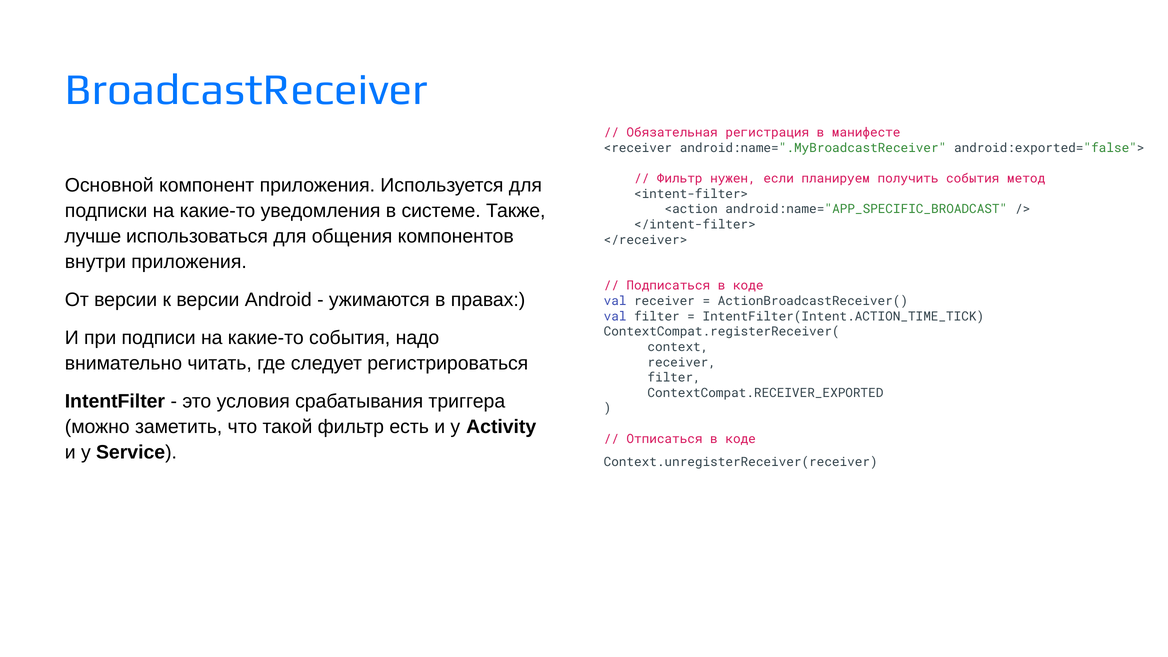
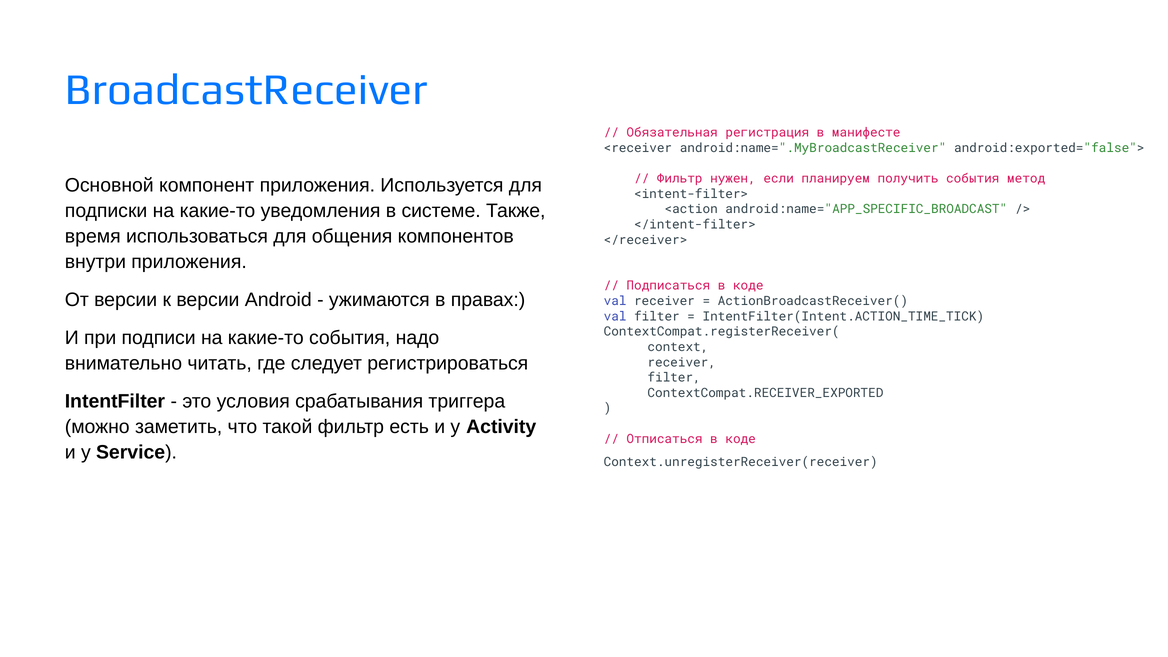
лучше: лучше -> время (93, 236)
